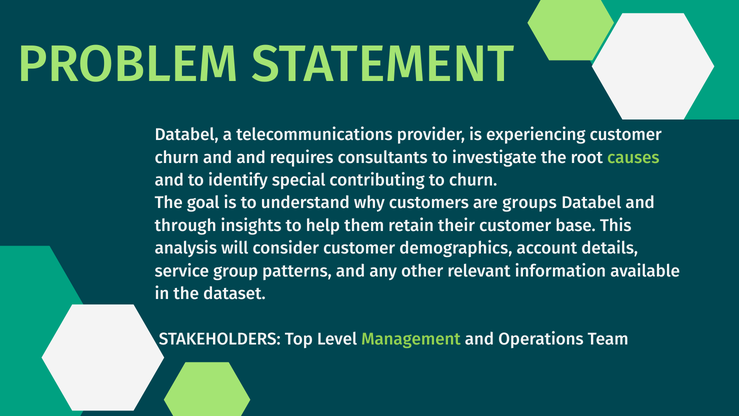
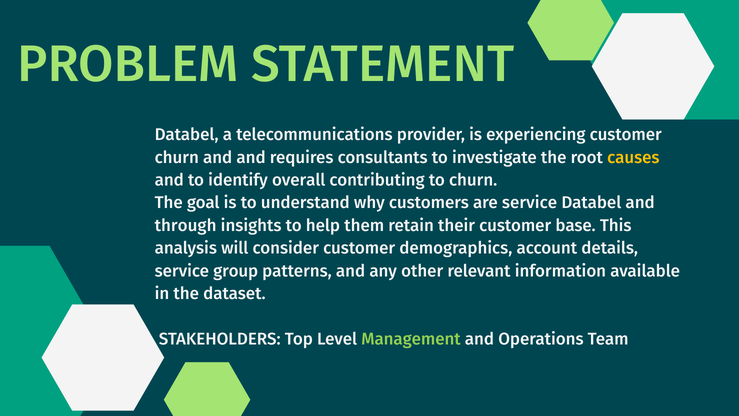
causes colour: light green -> yellow (633, 157)
special: special -> overall (299, 180)
are groups: groups -> service (530, 203)
